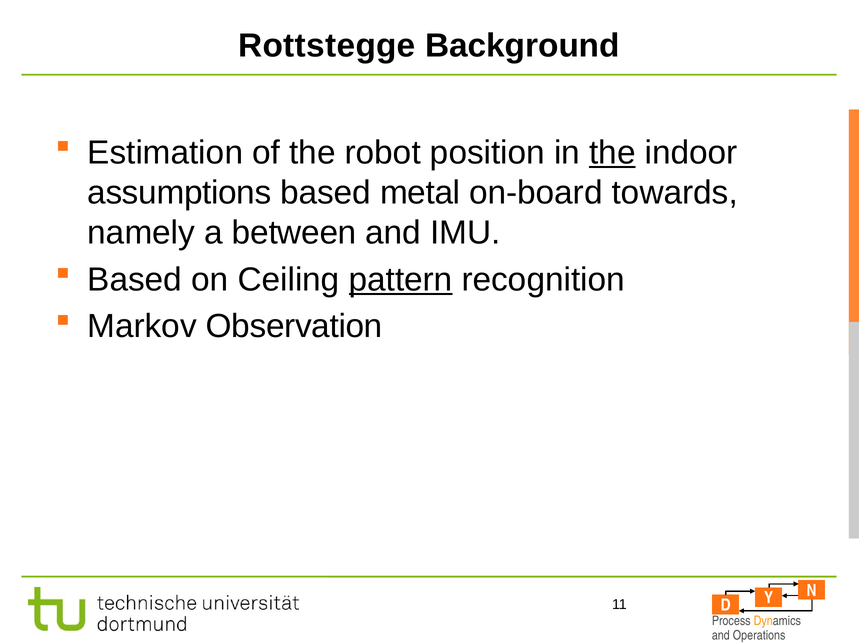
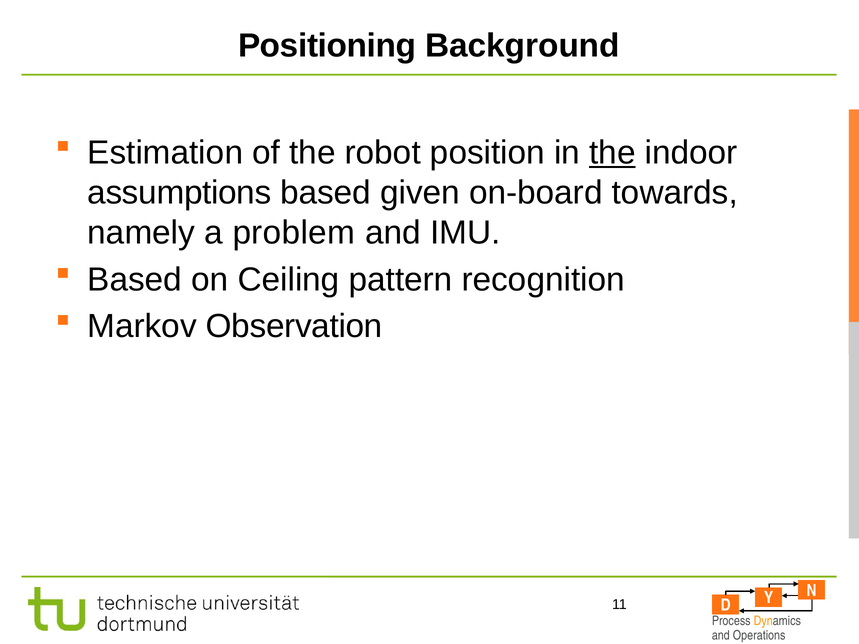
Rottstegge: Rottstegge -> Positioning (327, 46)
metal: metal -> given (420, 193)
between: between -> problem (294, 233)
pattern underline: present -> none (401, 280)
